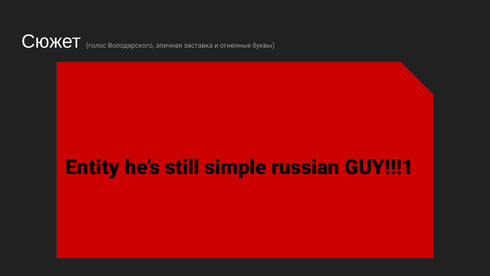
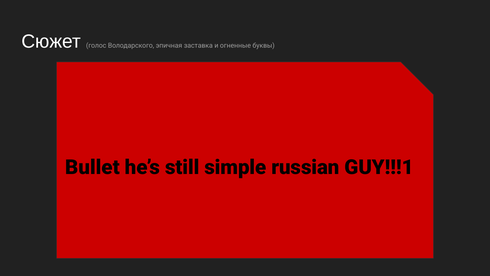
Entity: Entity -> Bullet (92, 167)
